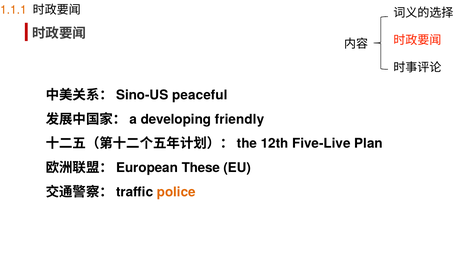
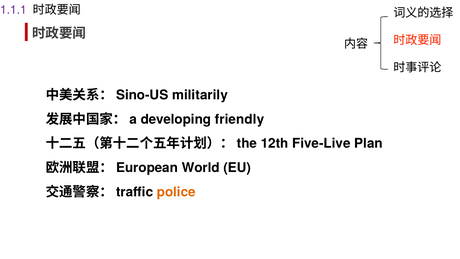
1.1.1 colour: orange -> purple (13, 10)
peaceful: peaceful -> militarily (200, 95)
These: These -> World (201, 168)
